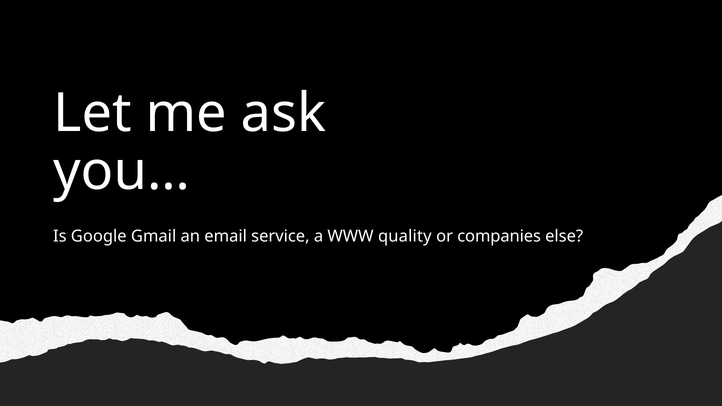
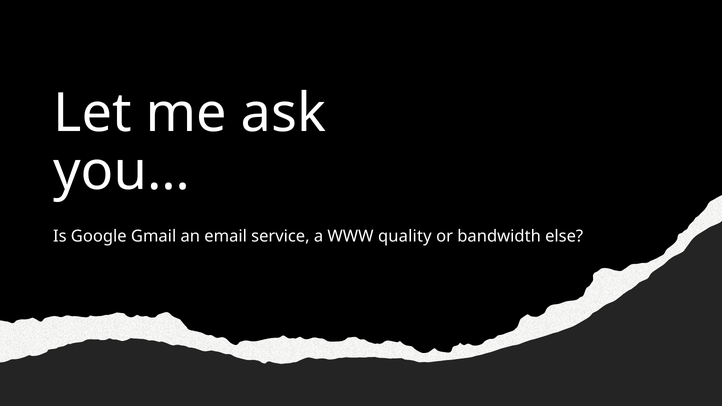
companies: companies -> bandwidth (499, 236)
